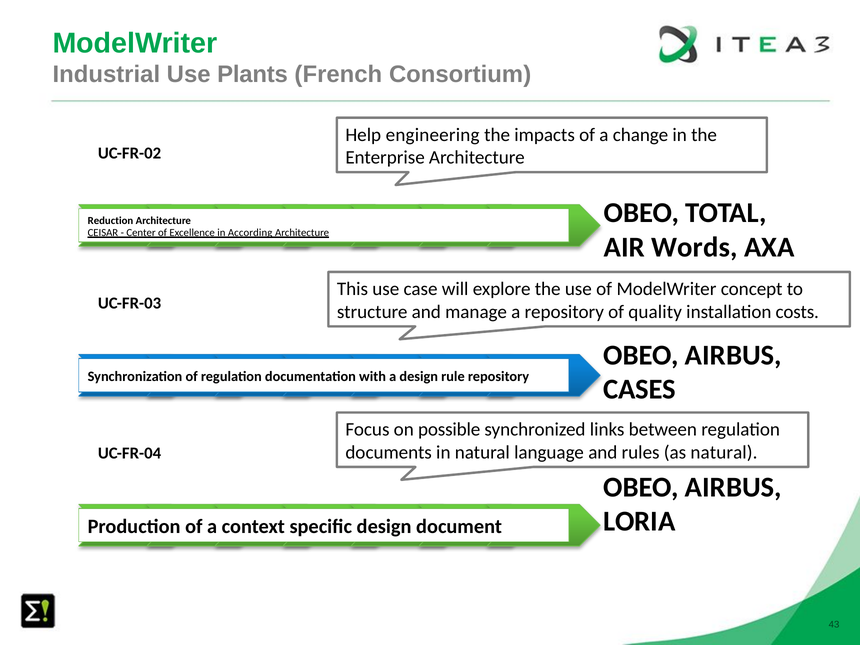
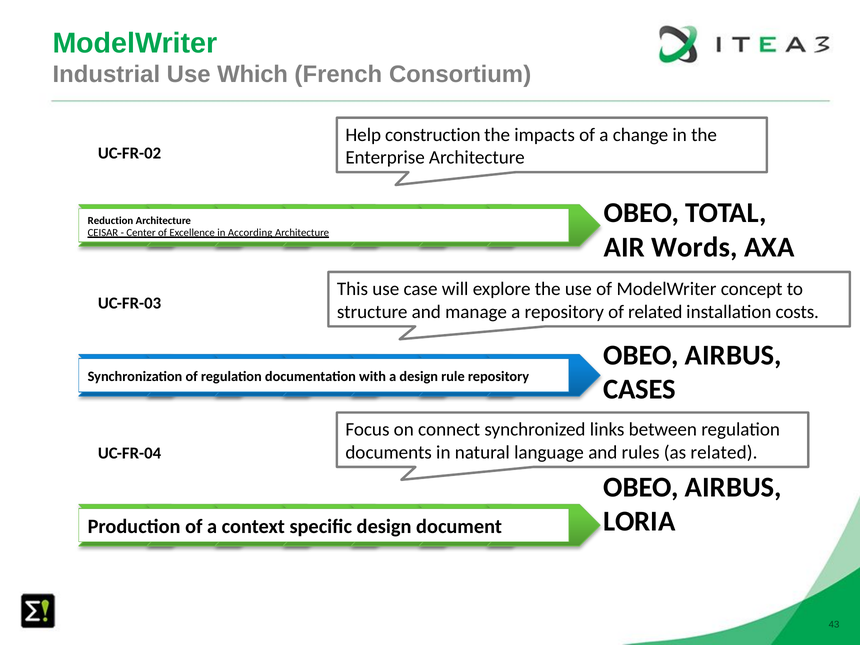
Plants: Plants -> Which (253, 74)
engineering: engineering -> construction (433, 135)
of quality: quality -> related (655, 312)
possible: possible -> connect (449, 430)
as natural: natural -> related (724, 453)
